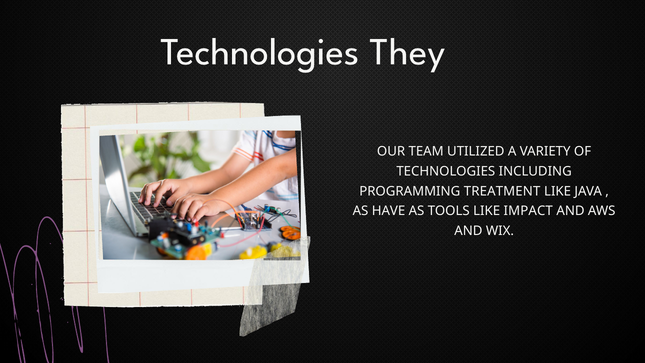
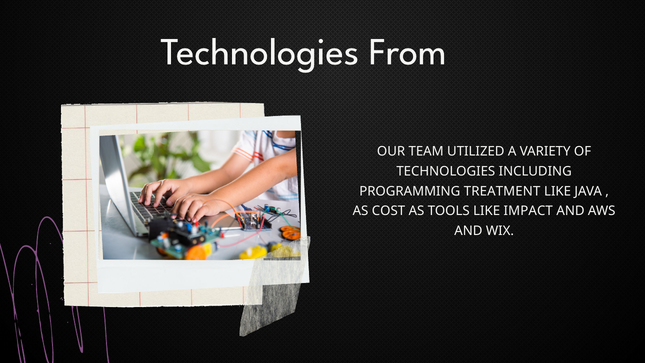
They: They -> From (408, 52)
HAVE: HAVE -> COST (388, 211)
